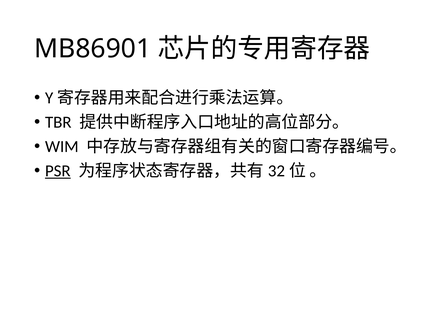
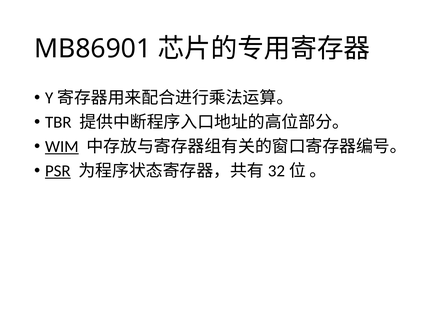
WIM underline: none -> present (62, 146)
